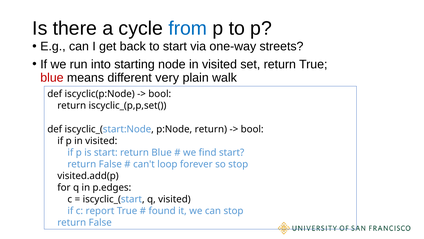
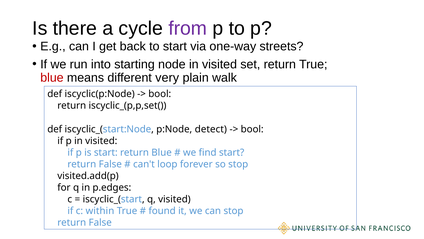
from colour: blue -> purple (188, 28)
p:Node return: return -> detect (211, 129)
report: report -> within (100, 210)
